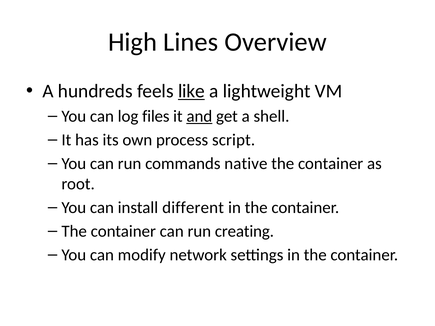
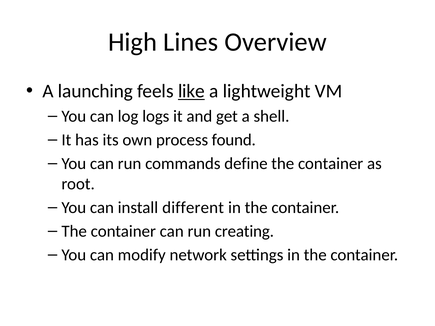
hundreds: hundreds -> launching (95, 91)
files: files -> logs (156, 116)
and underline: present -> none (199, 116)
script: script -> found (234, 140)
native: native -> define (246, 164)
